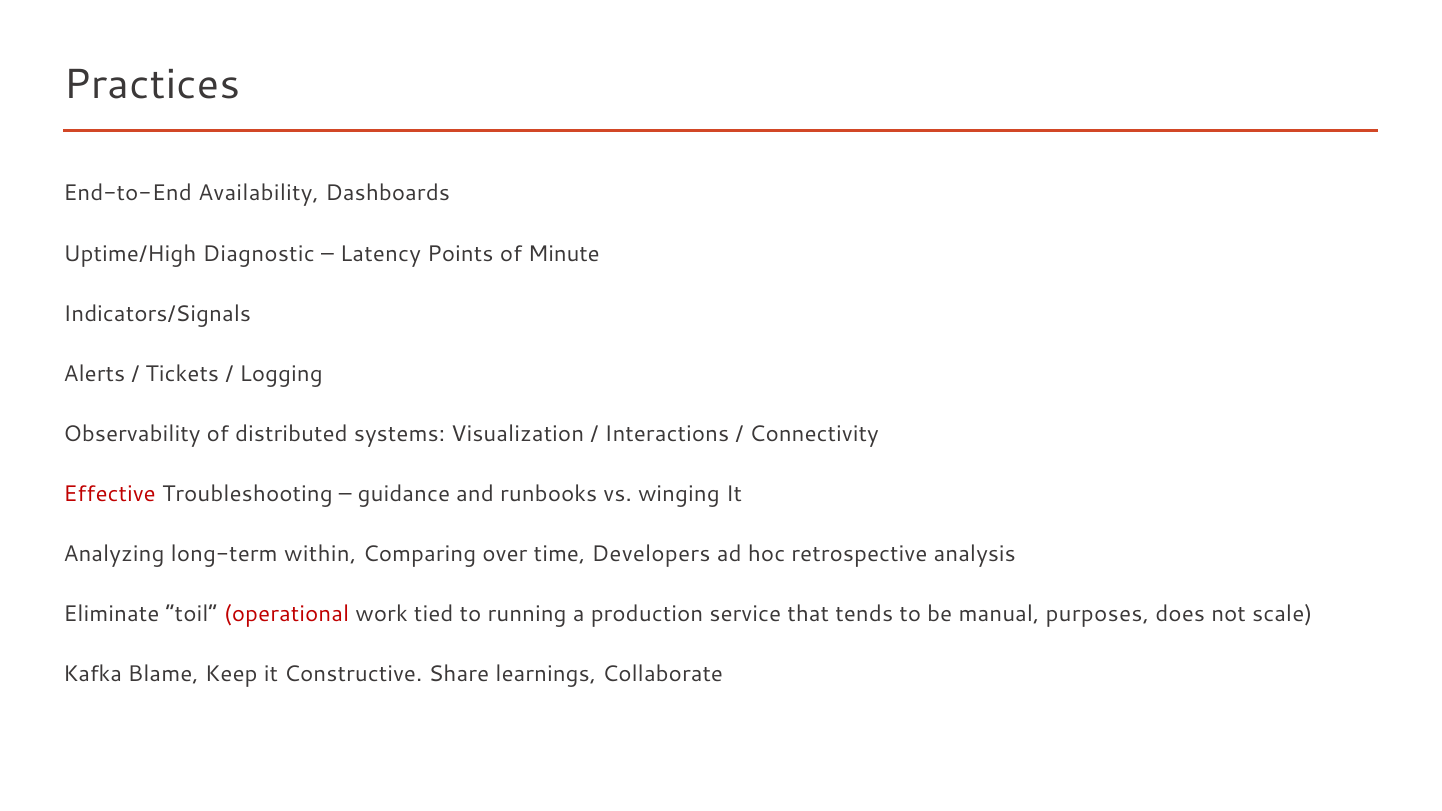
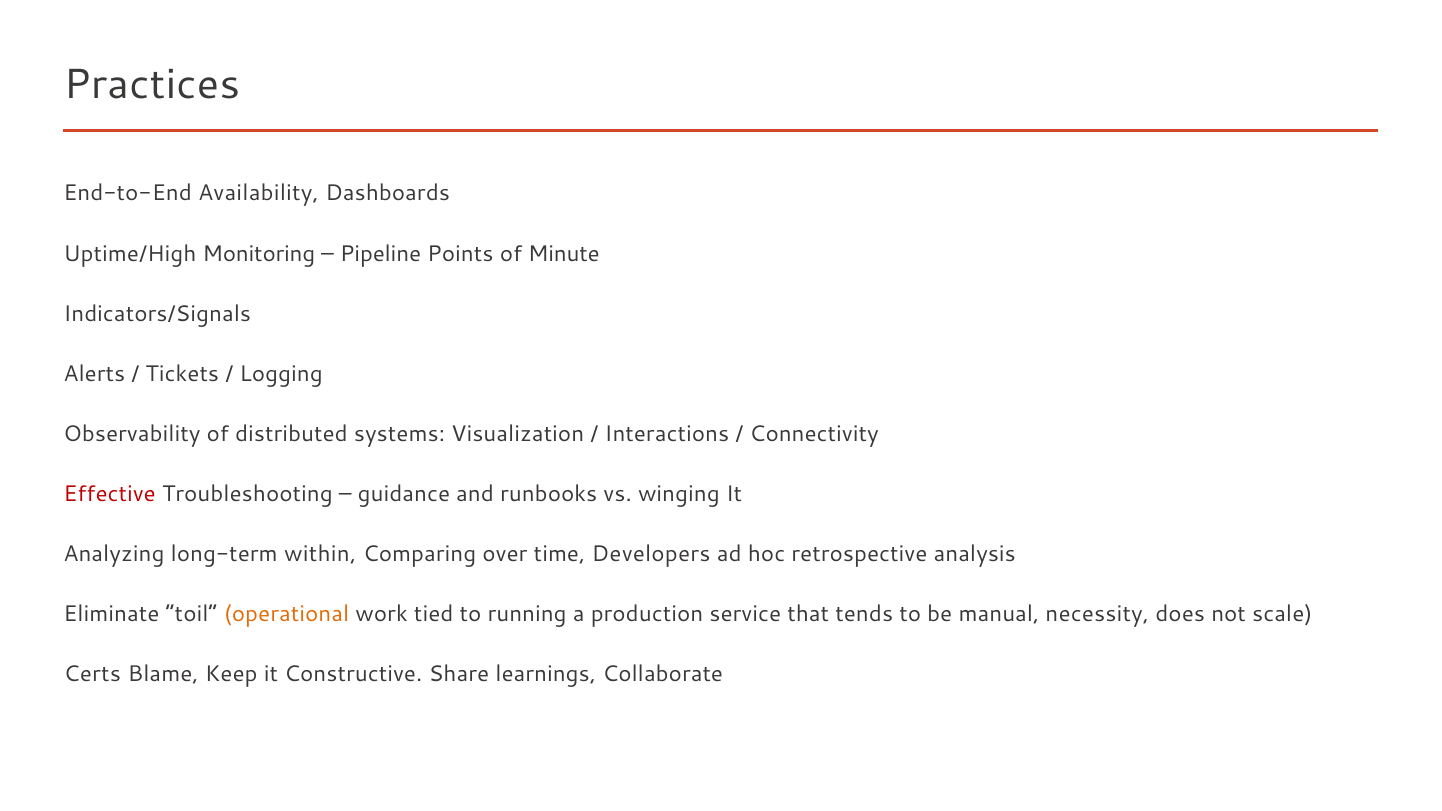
Diagnostic: Diagnostic -> Monitoring (259, 254)
Latency: Latency -> Pipeline (381, 254)
operational colour: red -> orange (287, 614)
purposes: purposes -> necessity (1097, 614)
Kafka: Kafka -> Certs (92, 674)
